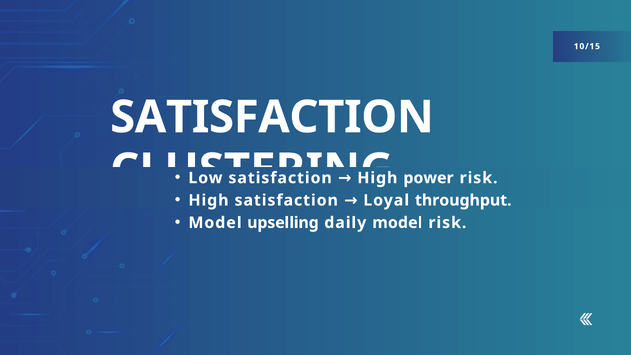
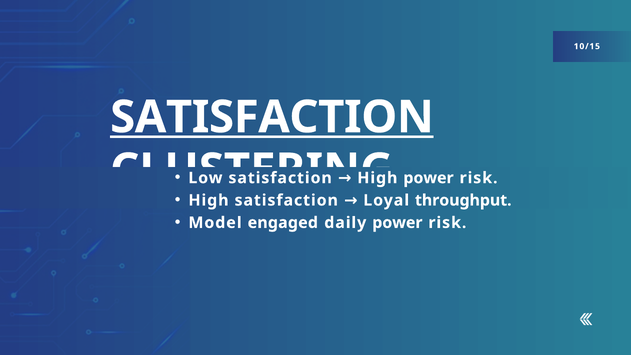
SATISFACTION underline: none -> present (272, 117)
upselling: upselling -> engaged (283, 223)
daily model: model -> power (397, 223)
